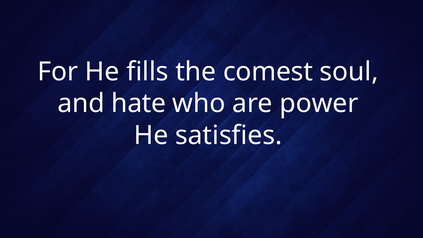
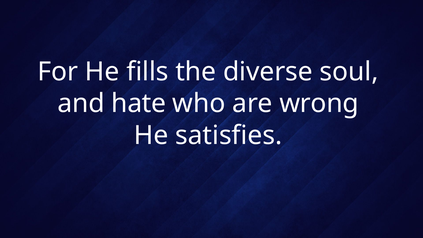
comest: comest -> diverse (268, 72)
power: power -> wrong (319, 104)
